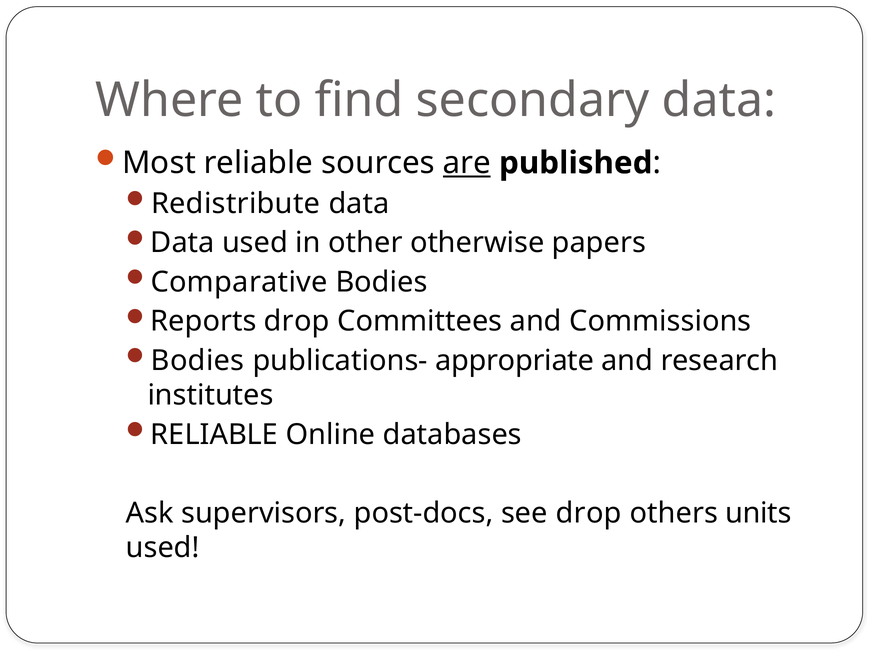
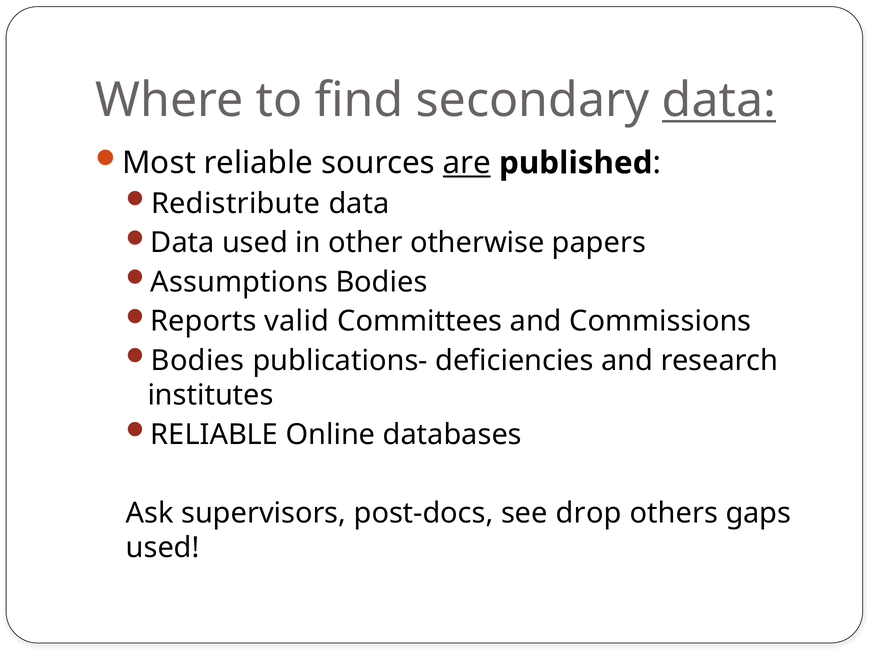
data underline: none -> present (719, 100)
Comparative: Comparative -> Assumptions (239, 282)
Reports drop: drop -> valid (297, 321)
appropriate: appropriate -> deficiencies (514, 360)
units: units -> gaps (758, 513)
